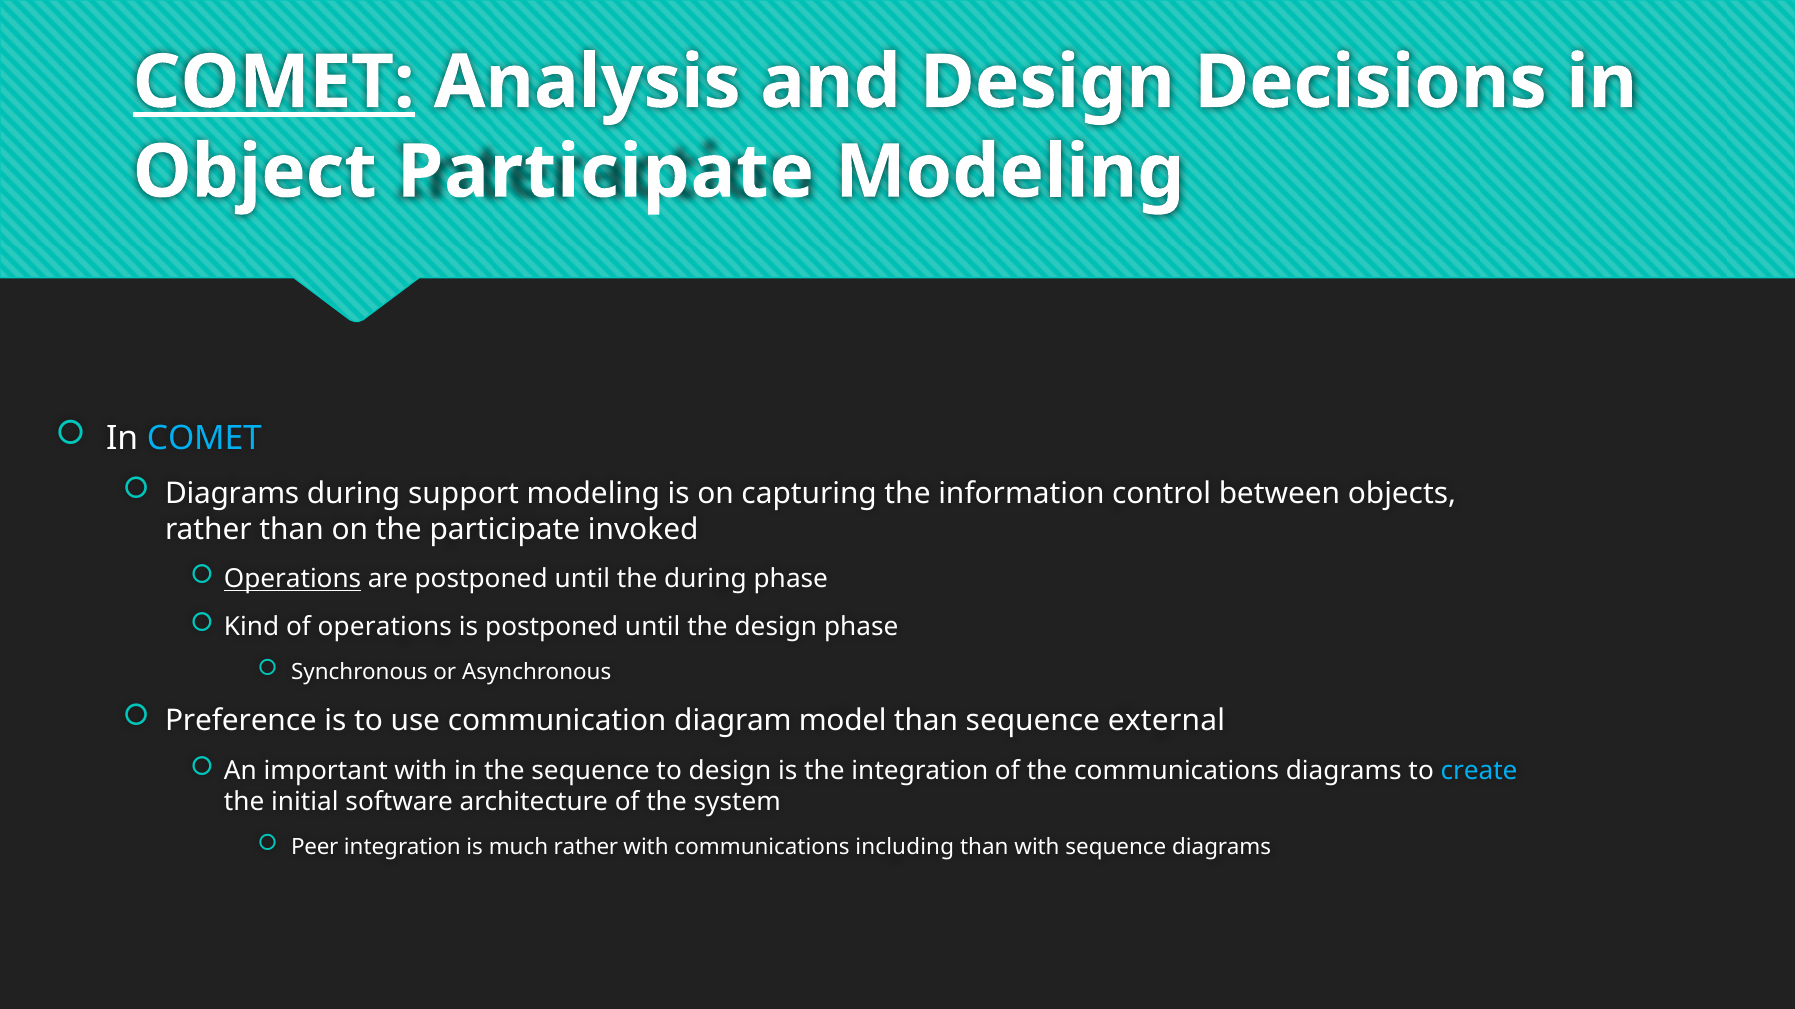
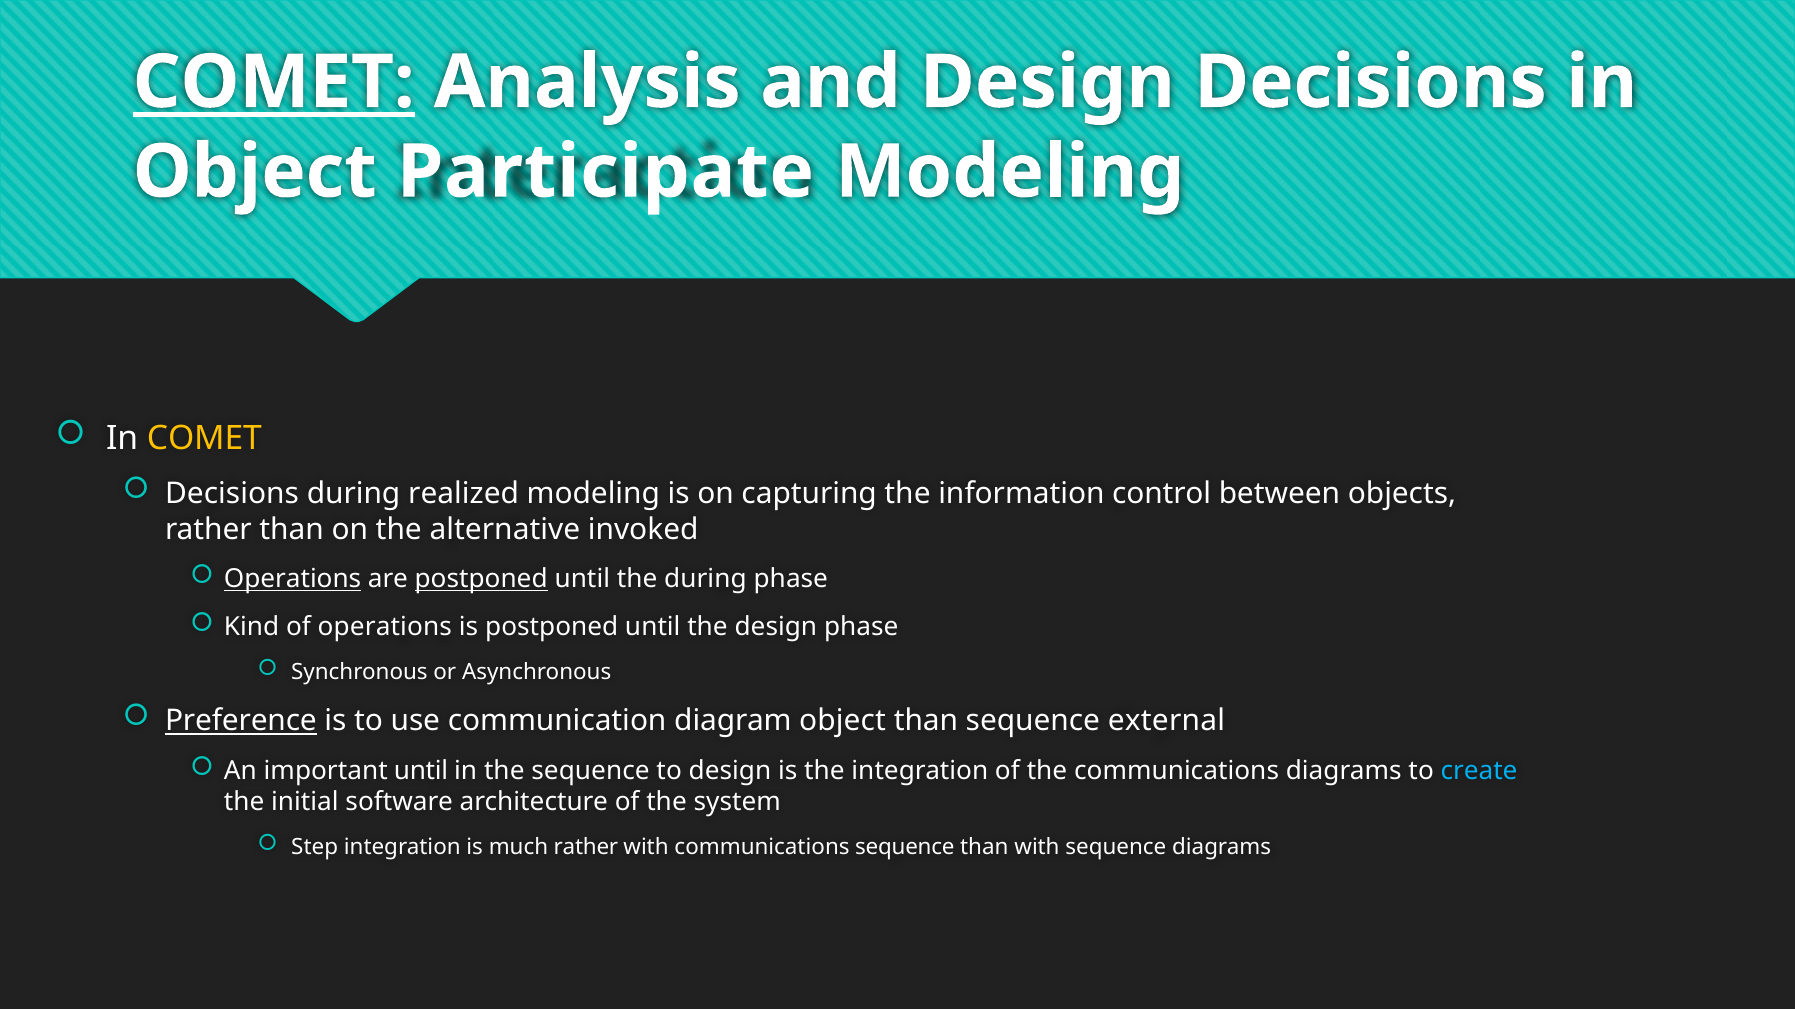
COMET colour: light blue -> yellow (204, 439)
Diagrams: Diagrams -> Decisions (232, 494)
support: support -> realized (464, 494)
the participate: participate -> alternative (505, 530)
postponed underline: none -> present (481, 580)
Preference underline: none -> present (241, 721)
diagram model: model -> object (843, 721)
important with: with -> until (421, 771)
Peer: Peer -> Step (315, 848)
communications including: including -> sequence (905, 848)
